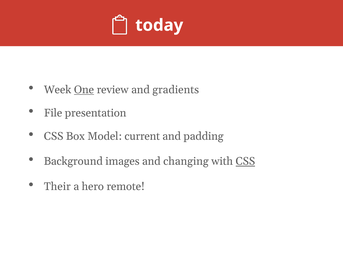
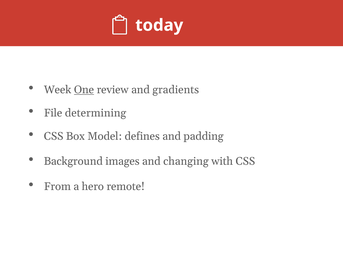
presentation: presentation -> determining (96, 113)
current: current -> defines (142, 136)
CSS underline: present -> none (245, 162)
Their: Their -> From (57, 187)
